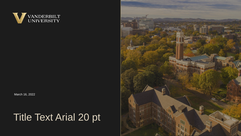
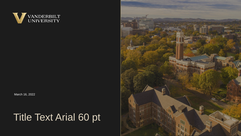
20: 20 -> 60 (84, 117)
